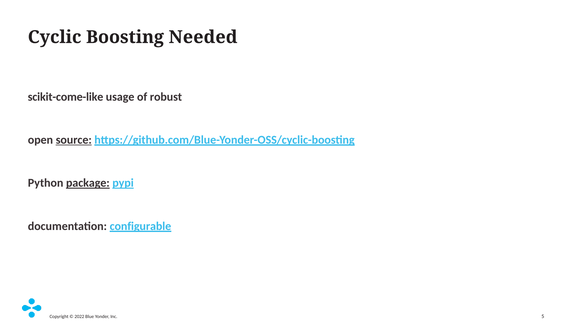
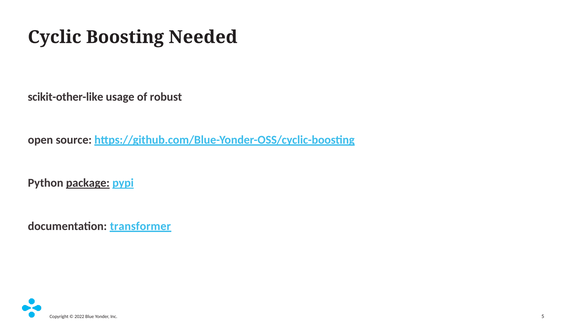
scikit-come-like: scikit-come-like -> scikit-other-like (66, 97)
source underline: present -> none (74, 140)
configurable: configurable -> transformer (140, 226)
